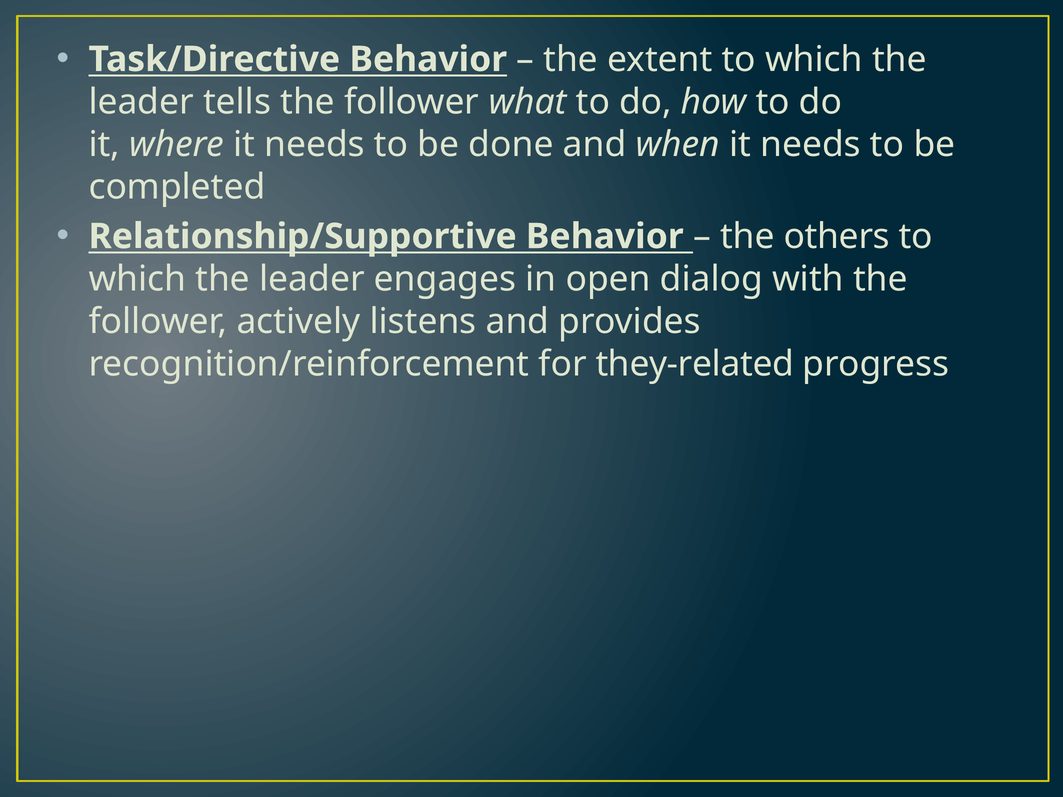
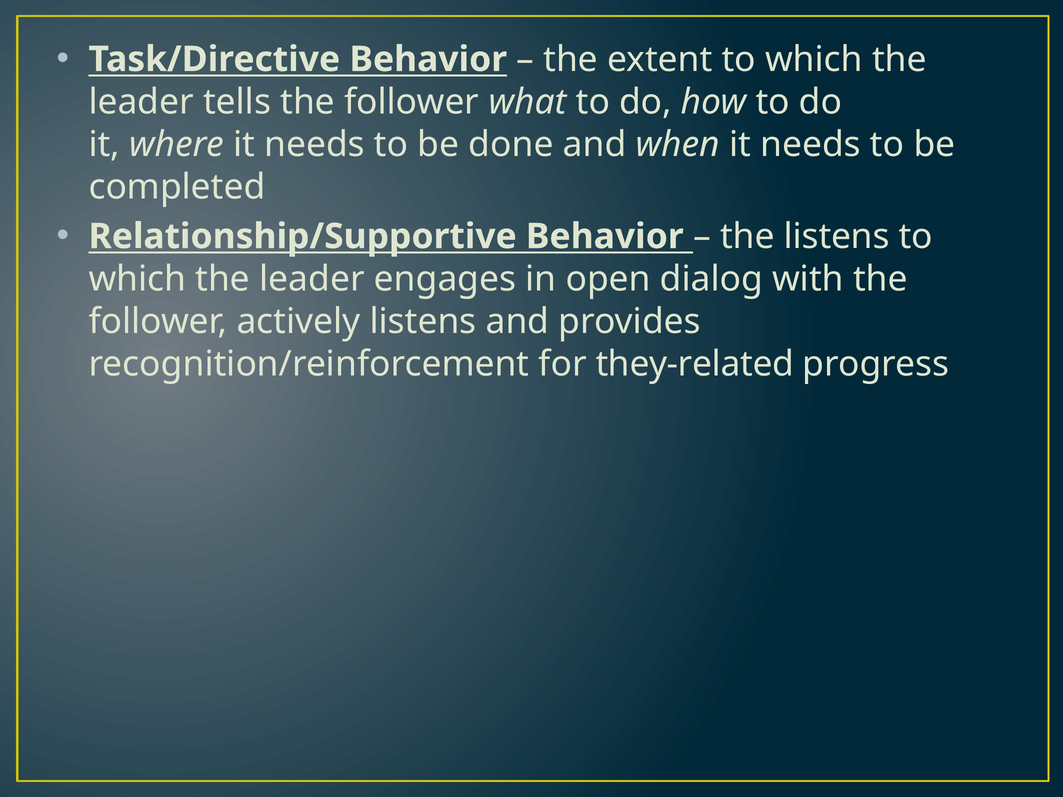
the others: others -> listens (837, 237)
